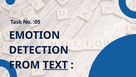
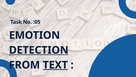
DETECTION underline: none -> present (39, 50)
